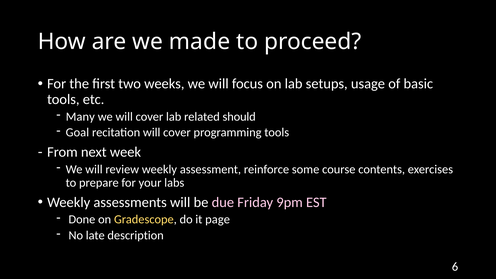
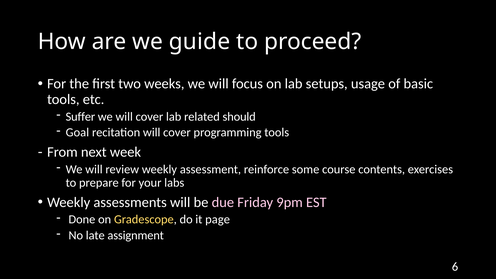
made: made -> guide (199, 42)
Many: Many -> Suffer (80, 117)
description: description -> assignment (136, 235)
